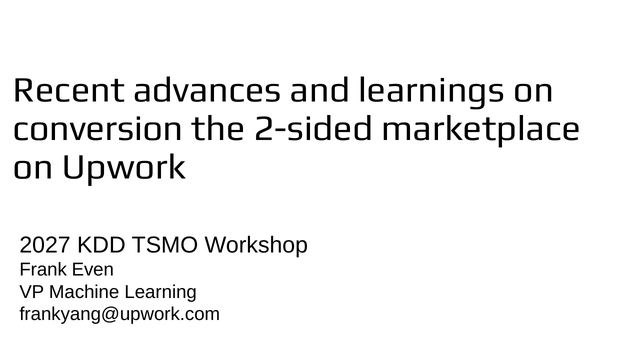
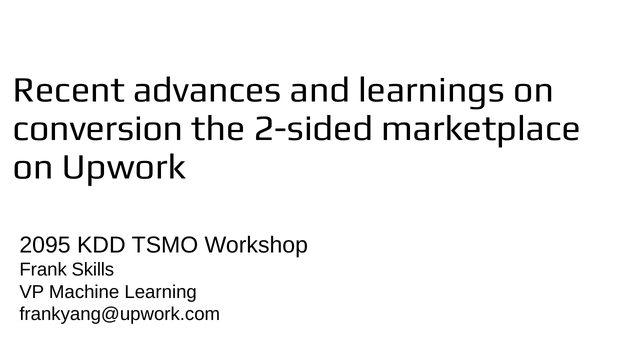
2027: 2027 -> 2095 (45, 245)
Even: Even -> Skills (93, 270)
